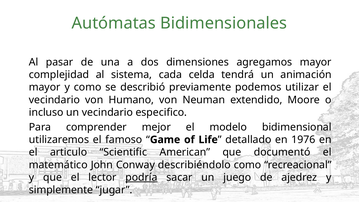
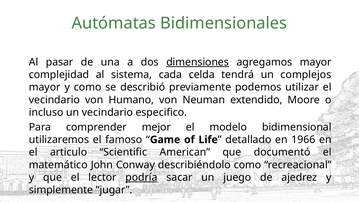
dimensiones underline: none -> present (198, 62)
animación: animación -> complejos (306, 75)
1976: 1976 -> 1966 (303, 140)
